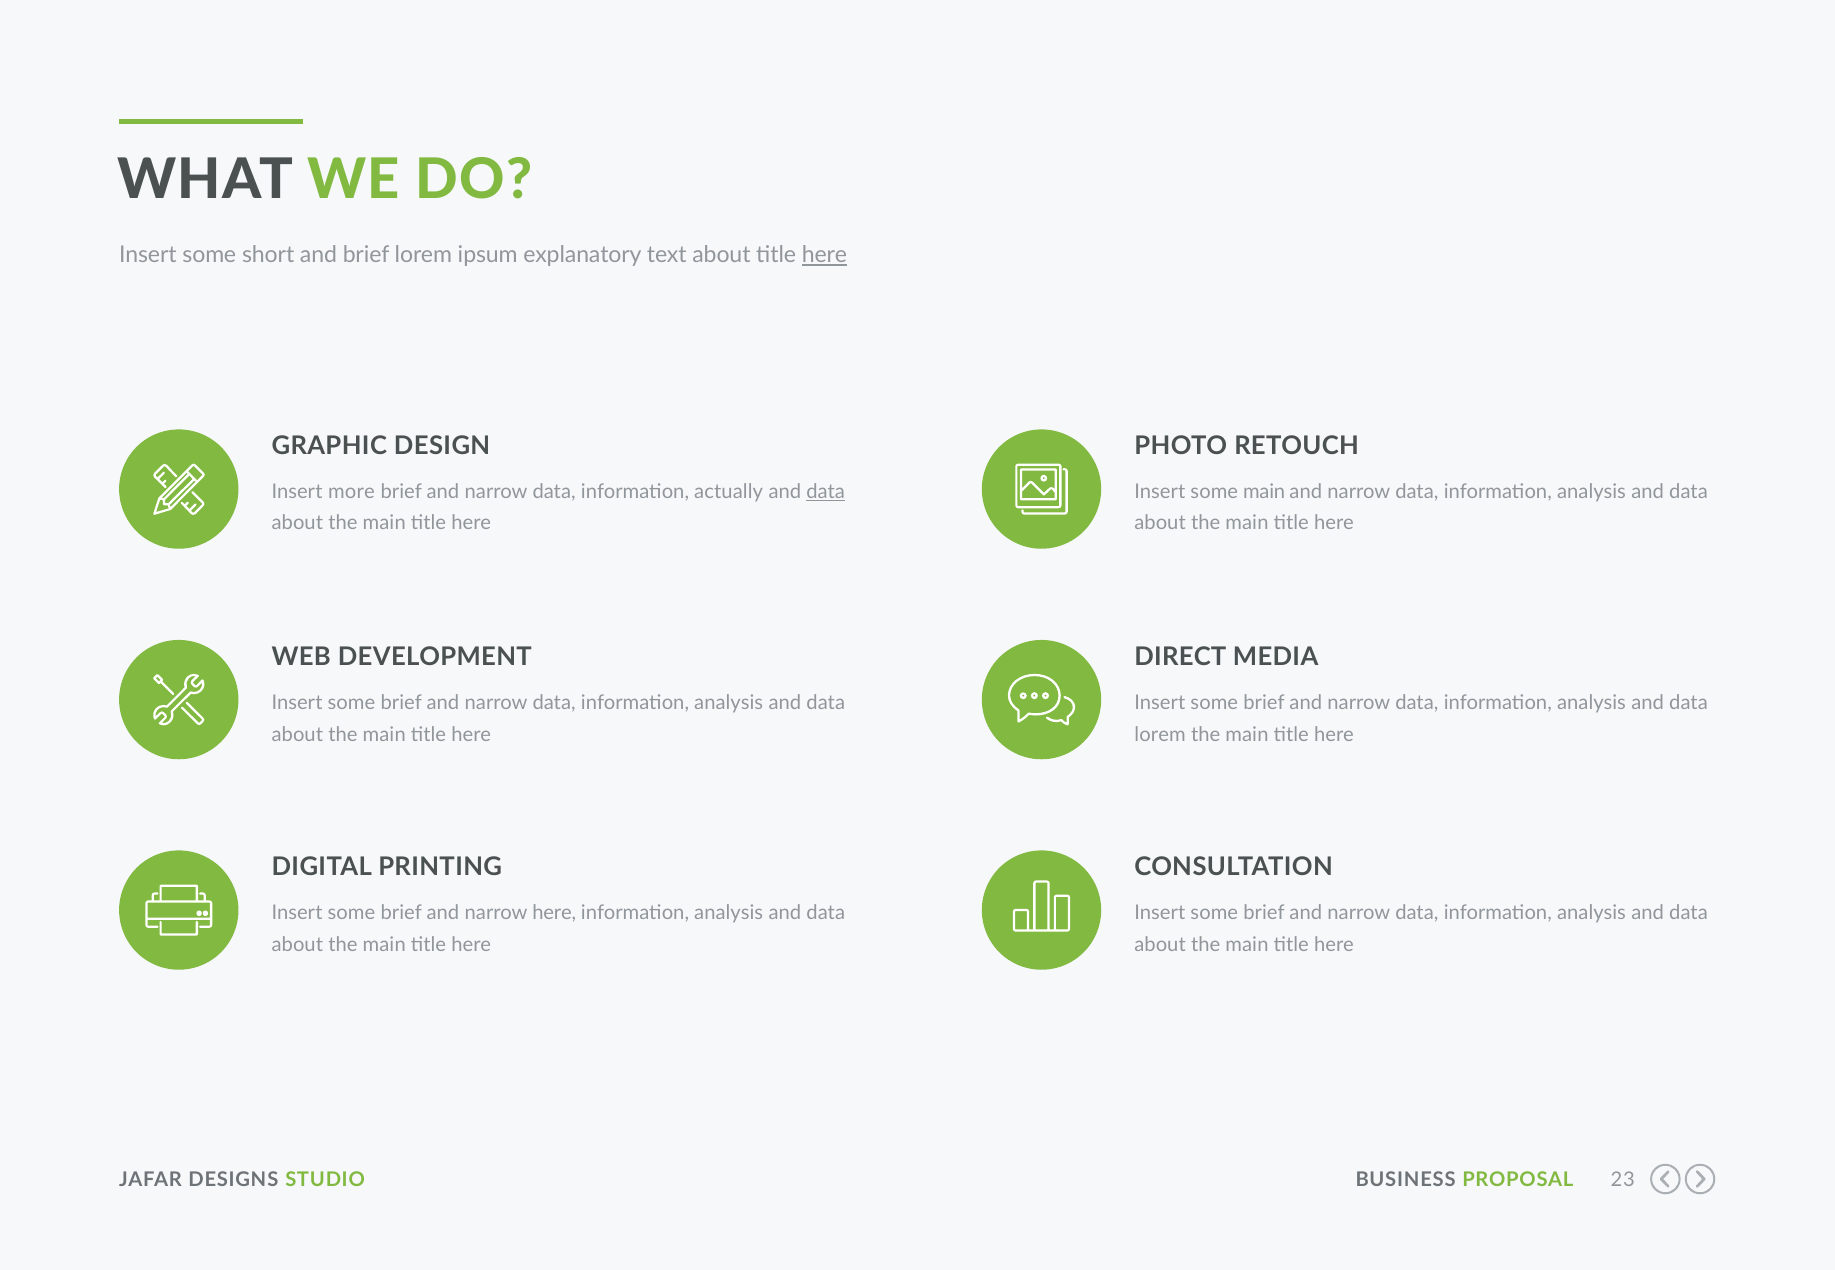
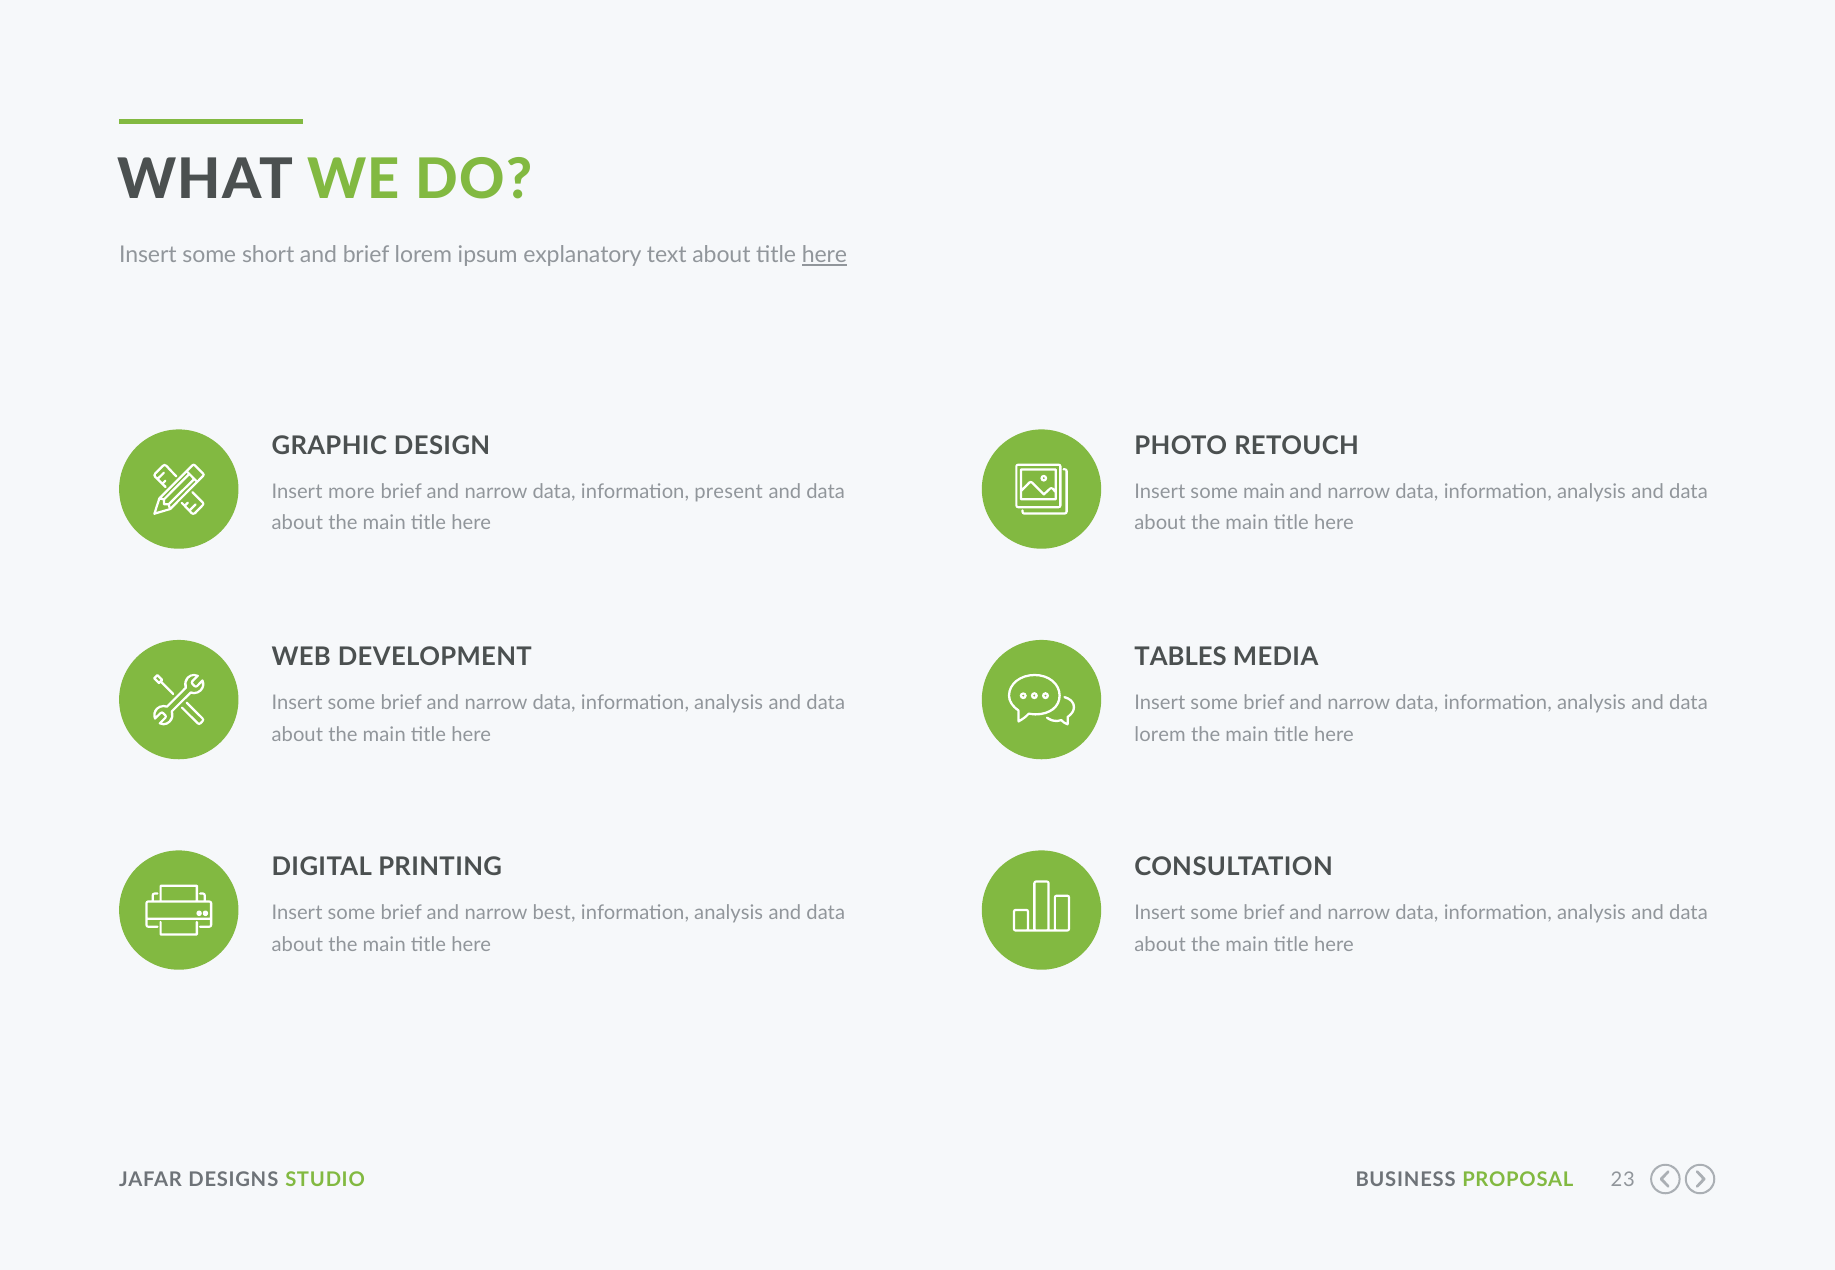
actually: actually -> present (729, 492)
data underline: present -> none (826, 492)
DIRECT: DIRECT -> TABLES (1181, 657)
narrow here: here -> best (554, 914)
